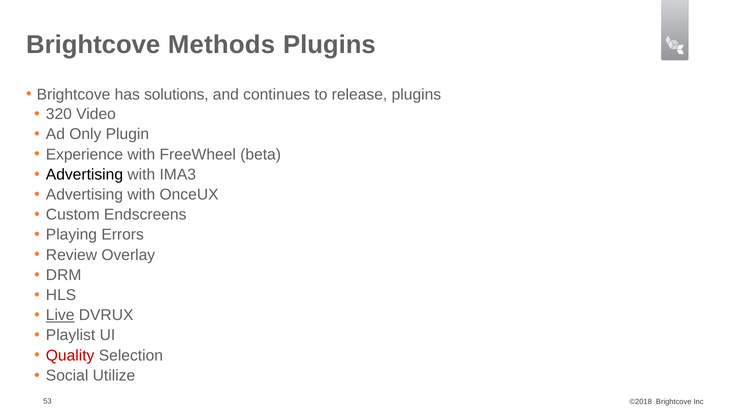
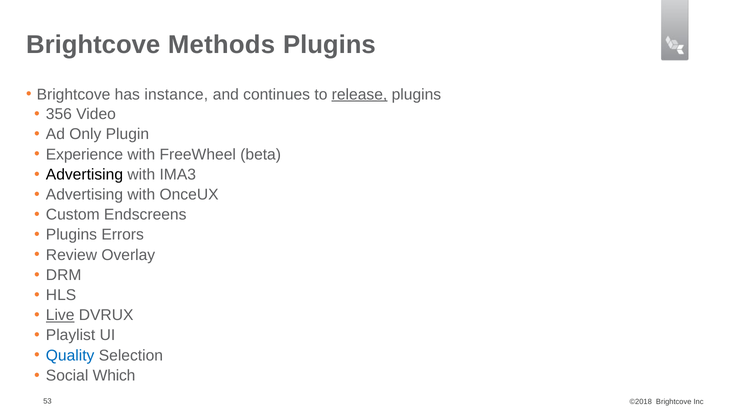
solutions: solutions -> instance (176, 94)
release underline: none -> present (359, 94)
320: 320 -> 356 (59, 114)
Playing: Playing -> Plugins (71, 235)
Quality colour: red -> blue (70, 355)
Utilize: Utilize -> Which (114, 376)
